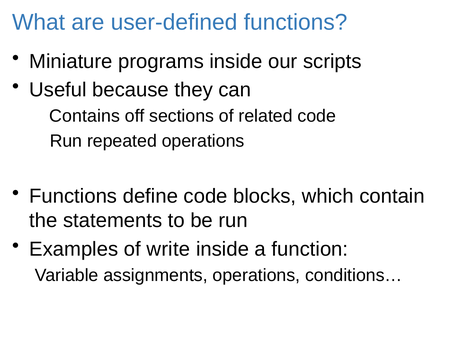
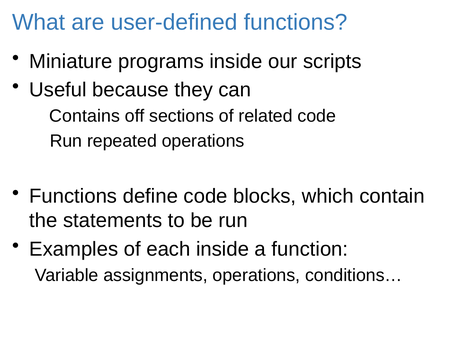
write: write -> each (168, 249)
